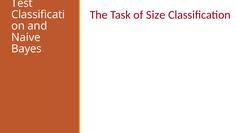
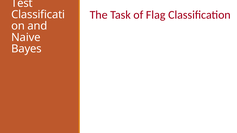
Size: Size -> Flag (156, 15)
